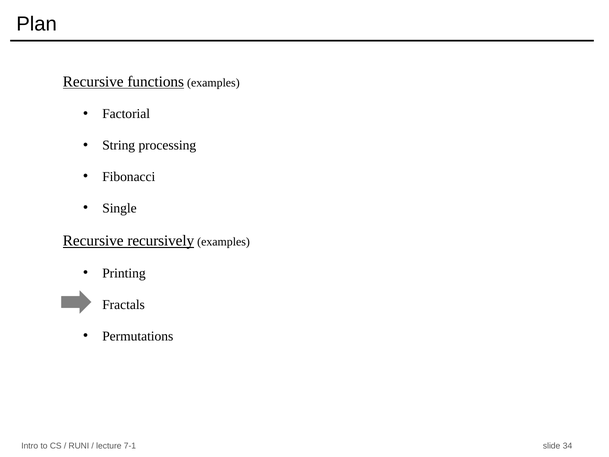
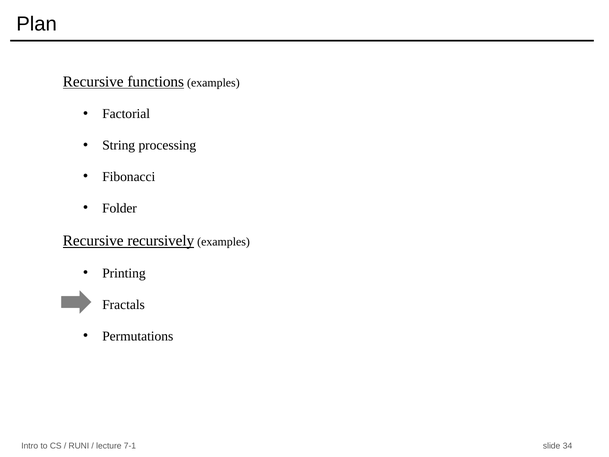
Single: Single -> Folder (120, 208)
